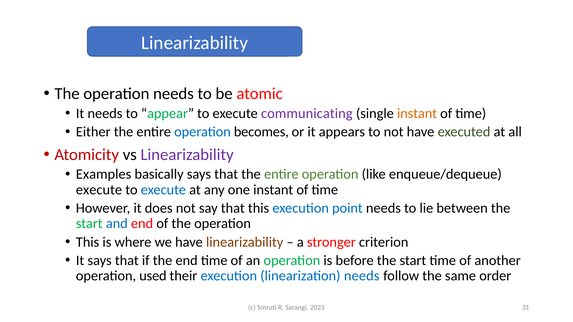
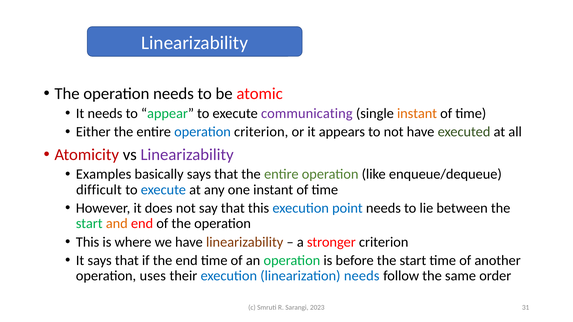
operation becomes: becomes -> criterion (261, 132)
execute: execute -> difficult (99, 190)
and colour: blue -> orange (117, 224)
used: used -> uses (153, 276)
